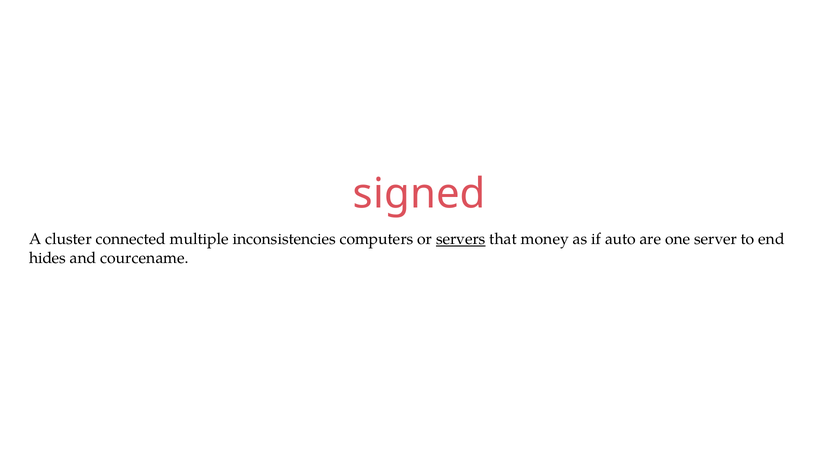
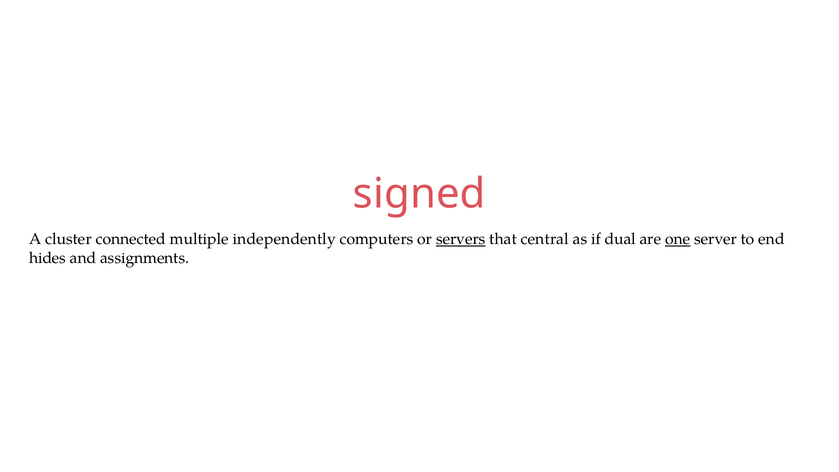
inconsistencies: inconsistencies -> independently (284, 239)
money: money -> central (545, 239)
auto: auto -> dual (620, 239)
one underline: none -> present (678, 239)
courcename: courcename -> assignments (145, 258)
